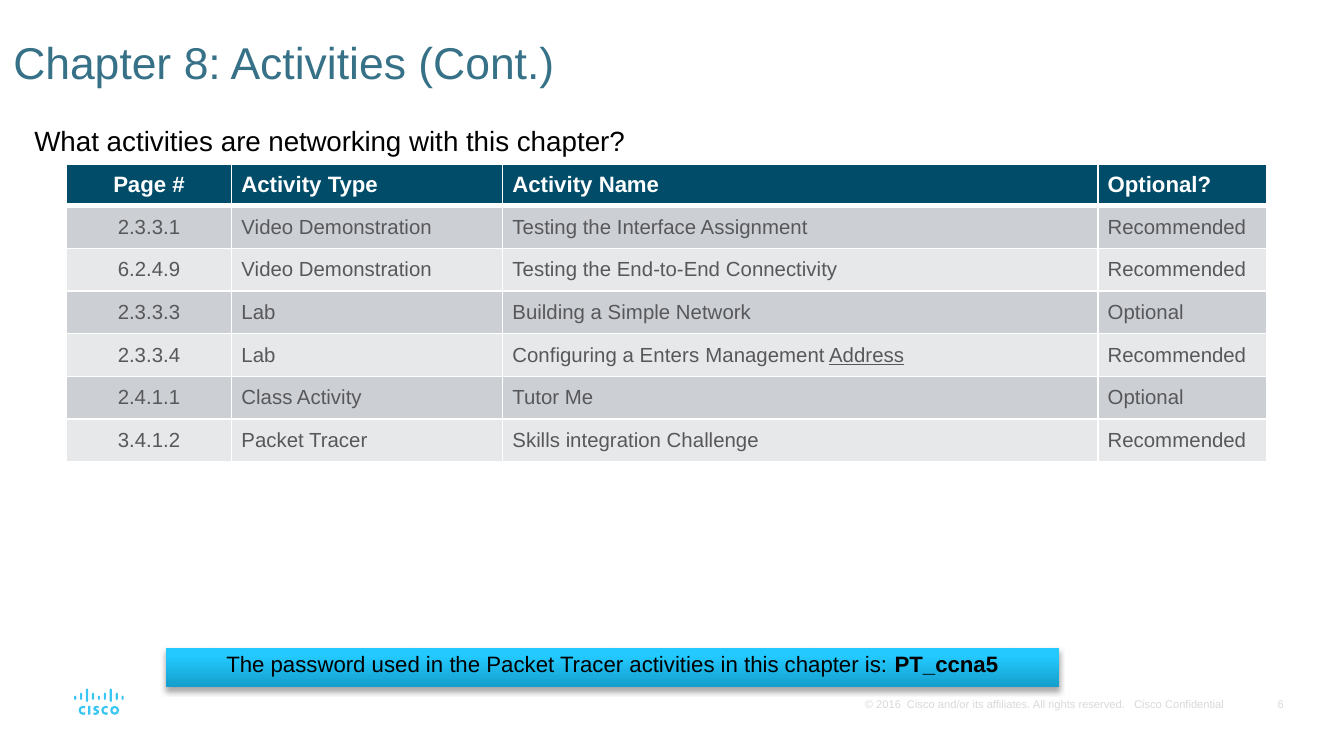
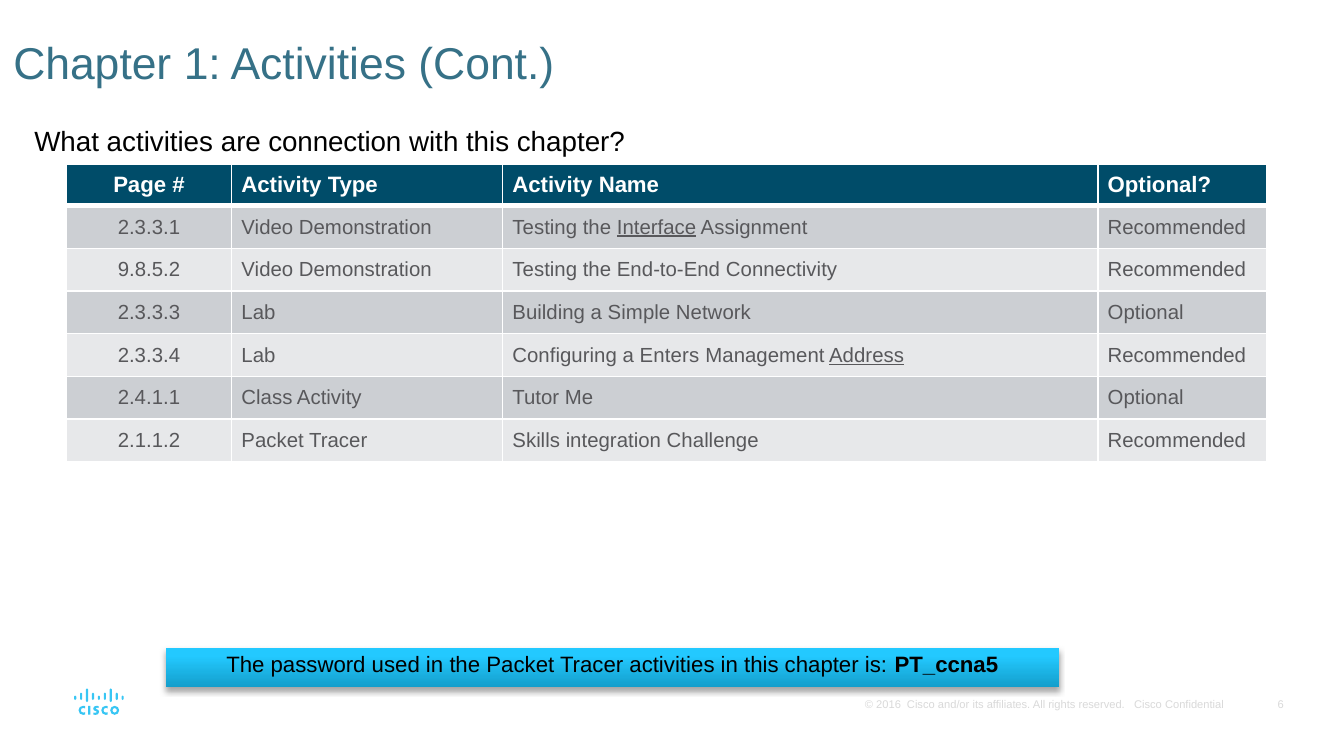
8: 8 -> 1 (202, 64)
networking: networking -> connection (335, 142)
Interface underline: none -> present (657, 227)
6.2.4.9: 6.2.4.9 -> 9.8.5.2 (149, 270)
3.4.1.2: 3.4.1.2 -> 2.1.1.2 (149, 440)
